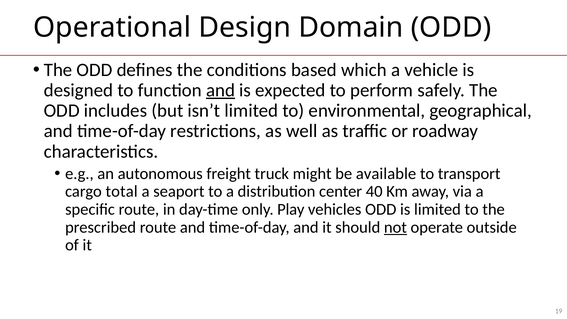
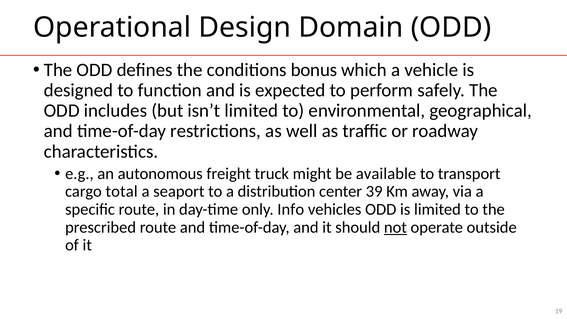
based: based -> bonus (314, 70)
and underline: present -> none (221, 90)
40: 40 -> 39 (374, 191)
Play: Play -> Info (291, 209)
